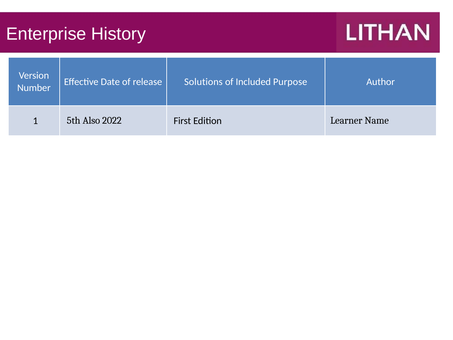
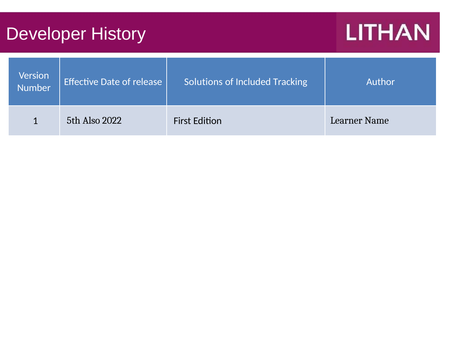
Enterprise: Enterprise -> Developer (46, 34)
Purpose: Purpose -> Tracking (290, 82)
